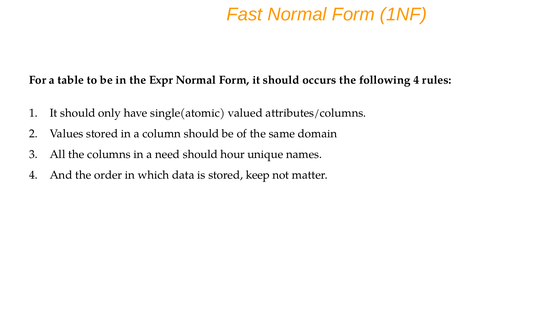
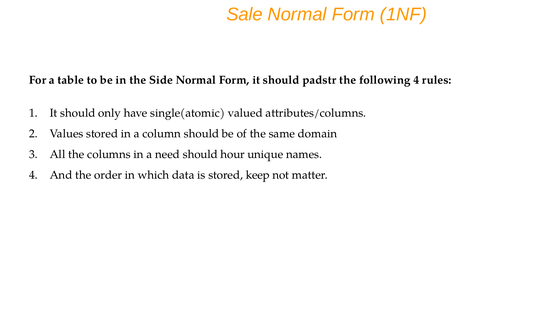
Fast: Fast -> Sale (245, 14)
Expr: Expr -> Side (161, 80)
occurs: occurs -> padstr (319, 80)
